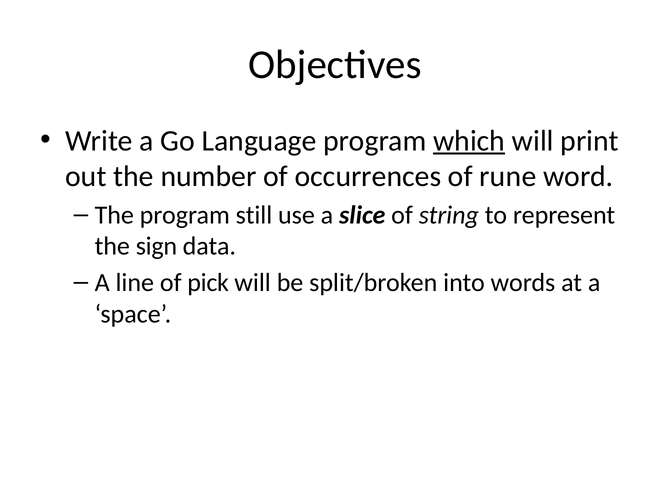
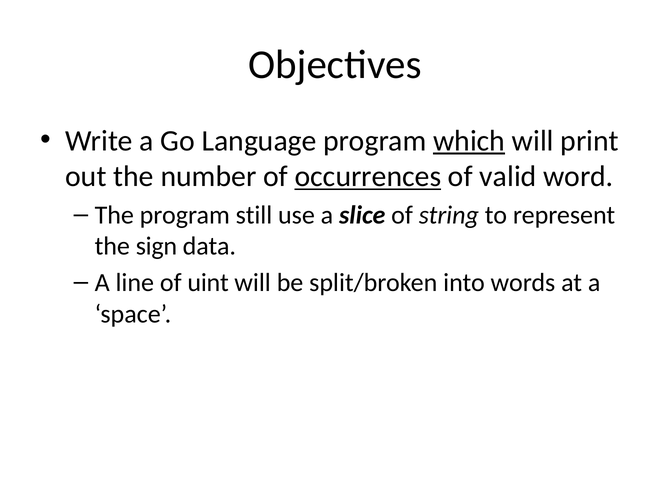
occurrences underline: none -> present (368, 176)
rune: rune -> valid (508, 176)
pick: pick -> uint (208, 282)
